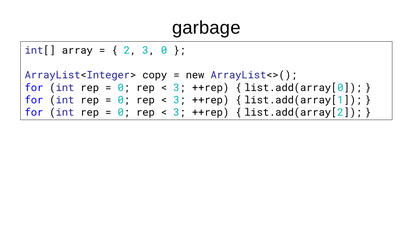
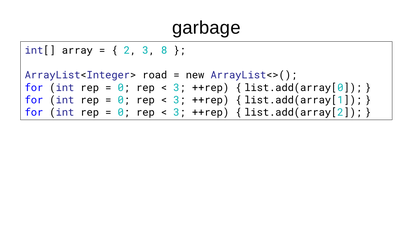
3 0: 0 -> 8 (164, 51)
copy: copy -> road (155, 75)
